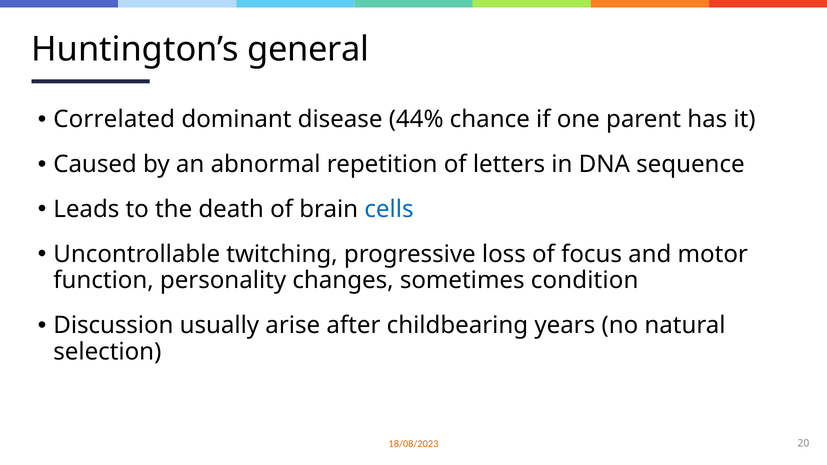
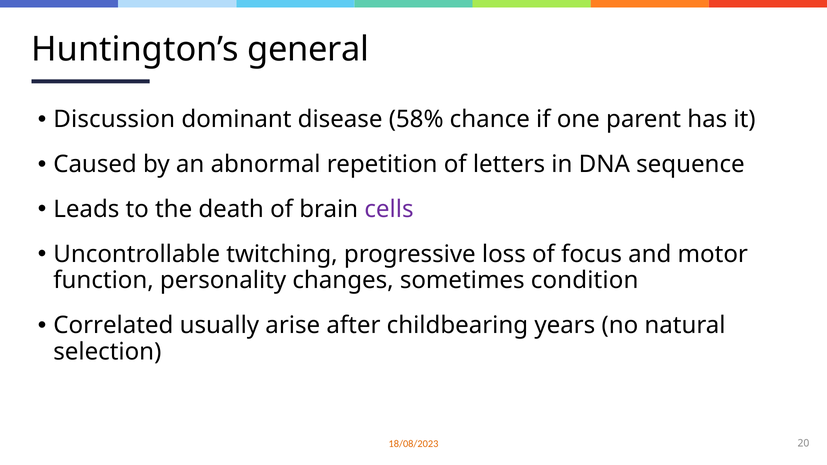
Correlated: Correlated -> Discussion (114, 120)
44%: 44% -> 58% (416, 120)
cells colour: blue -> purple (389, 210)
Discussion: Discussion -> Correlated (113, 326)
